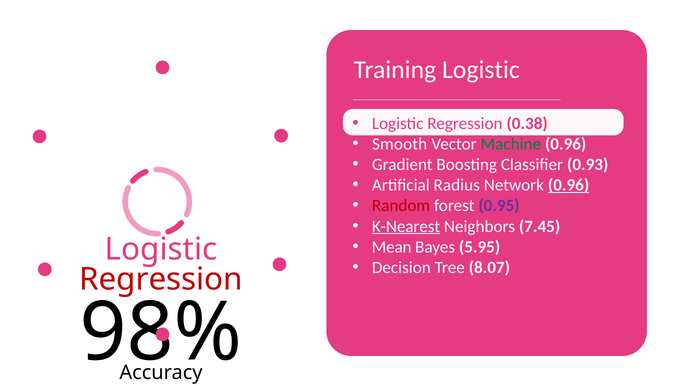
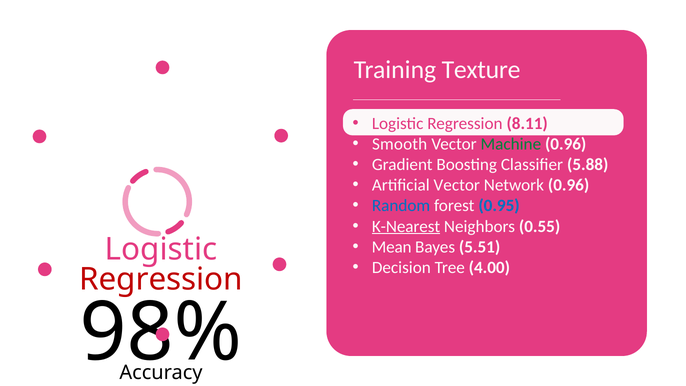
Training Logistic: Logistic -> Texture (481, 70)
0.38: 0.38 -> 8.11 (527, 123)
0.93: 0.93 -> 5.88 (588, 165)
Artificial Radius: Radius -> Vector (457, 185)
0.96 underline: present -> none (569, 185)
Random colour: red -> blue (401, 206)
0.95 colour: purple -> blue (499, 206)
7.45: 7.45 -> 0.55 (540, 226)
5.95: 5.95 -> 5.51 (480, 247)
8.07: 8.07 -> 4.00 (489, 267)
